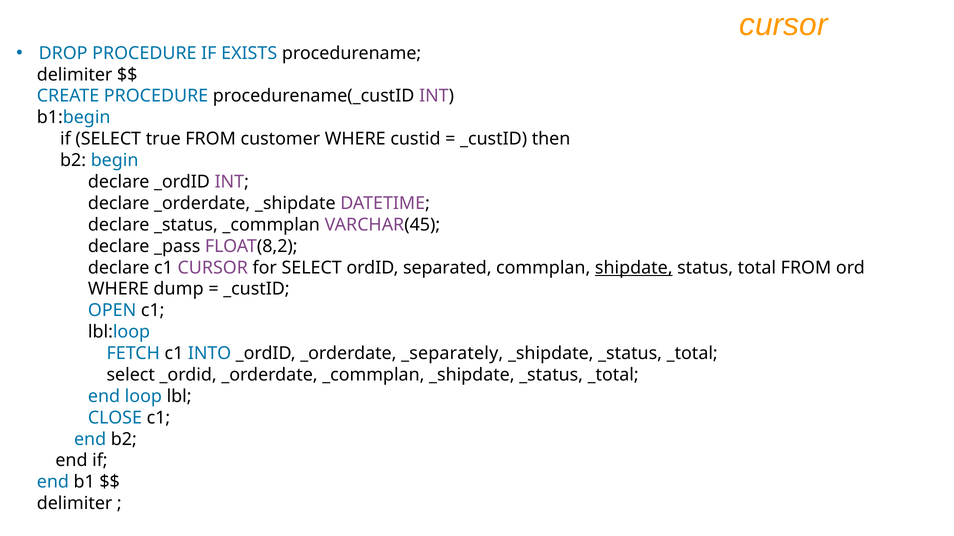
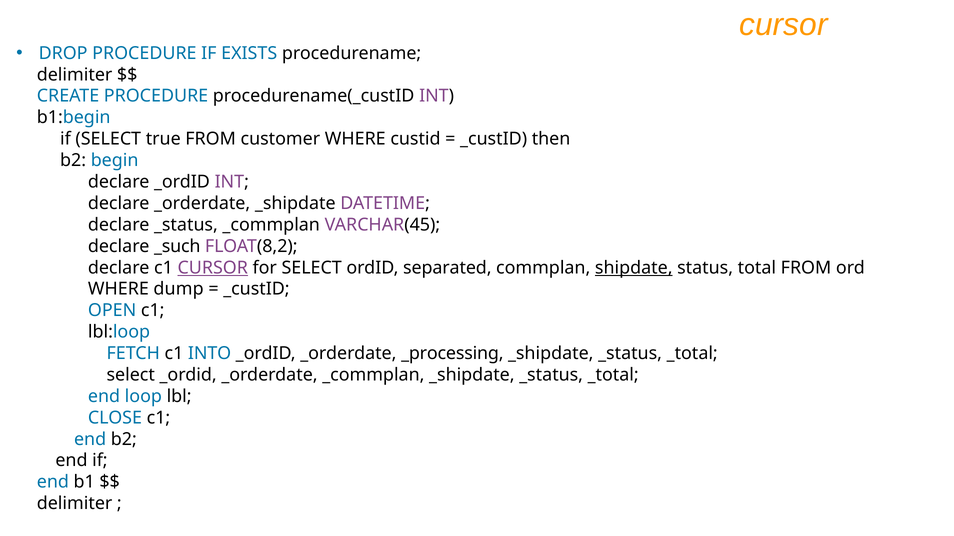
_pass: _pass -> _such (177, 246)
CURSOR underline: none -> present (213, 268)
_separately: _separately -> _processing (452, 354)
